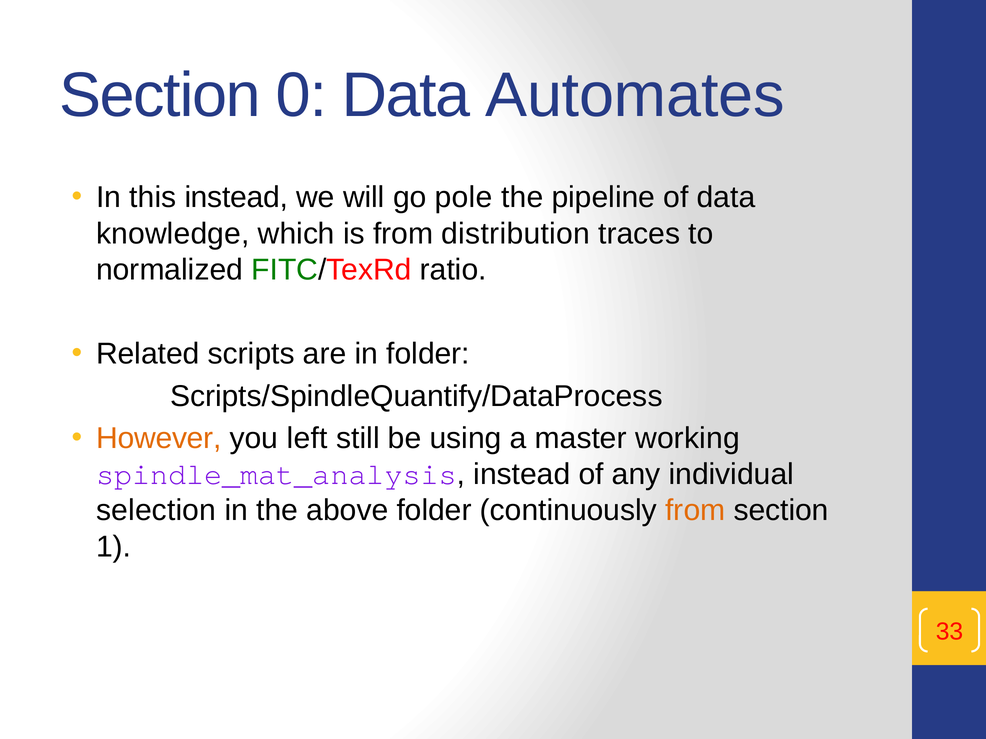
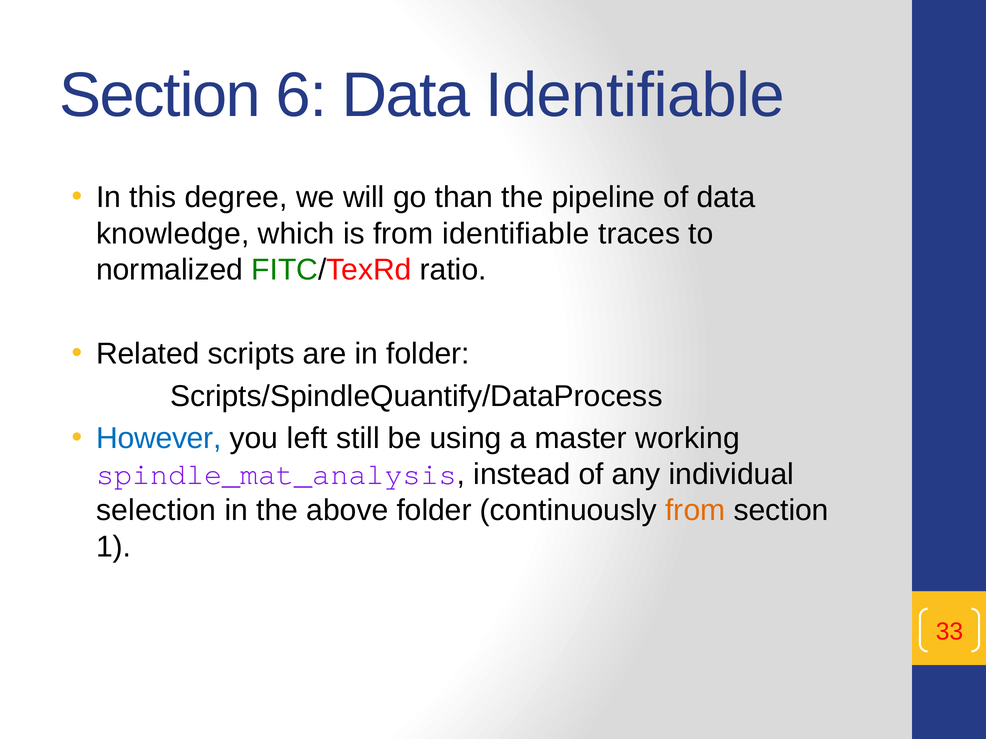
0: 0 -> 6 (301, 96)
Data Automates: Automates -> Identifiable (635, 96)
this instead: instead -> degree (236, 198)
pole: pole -> than (464, 198)
from distribution: distribution -> identifiable (516, 234)
However colour: orange -> blue (159, 439)
